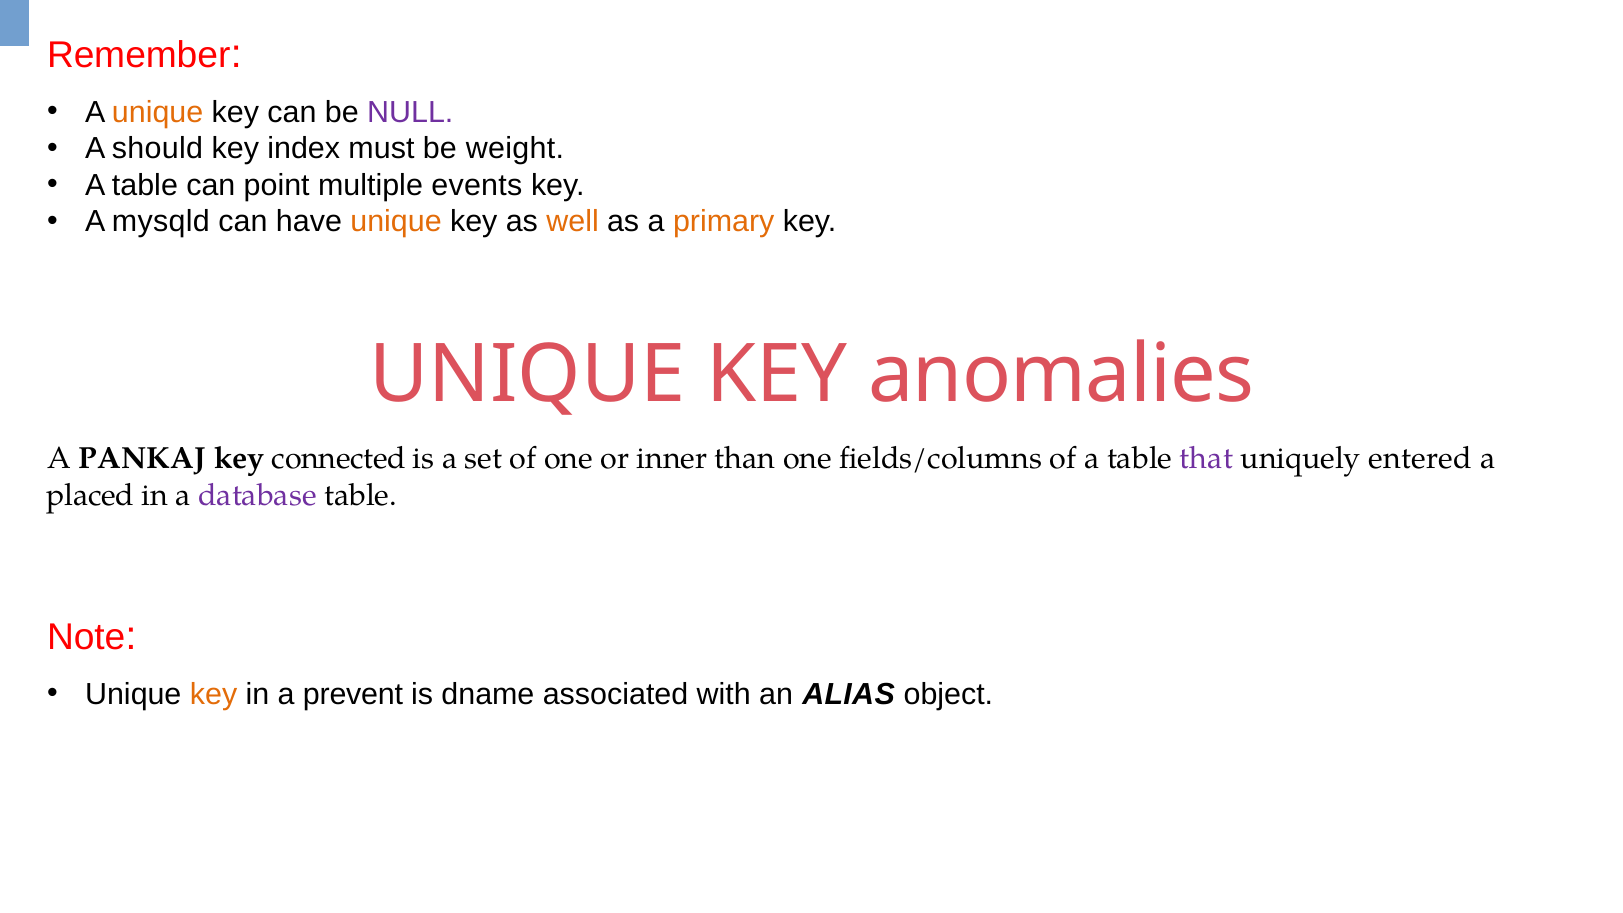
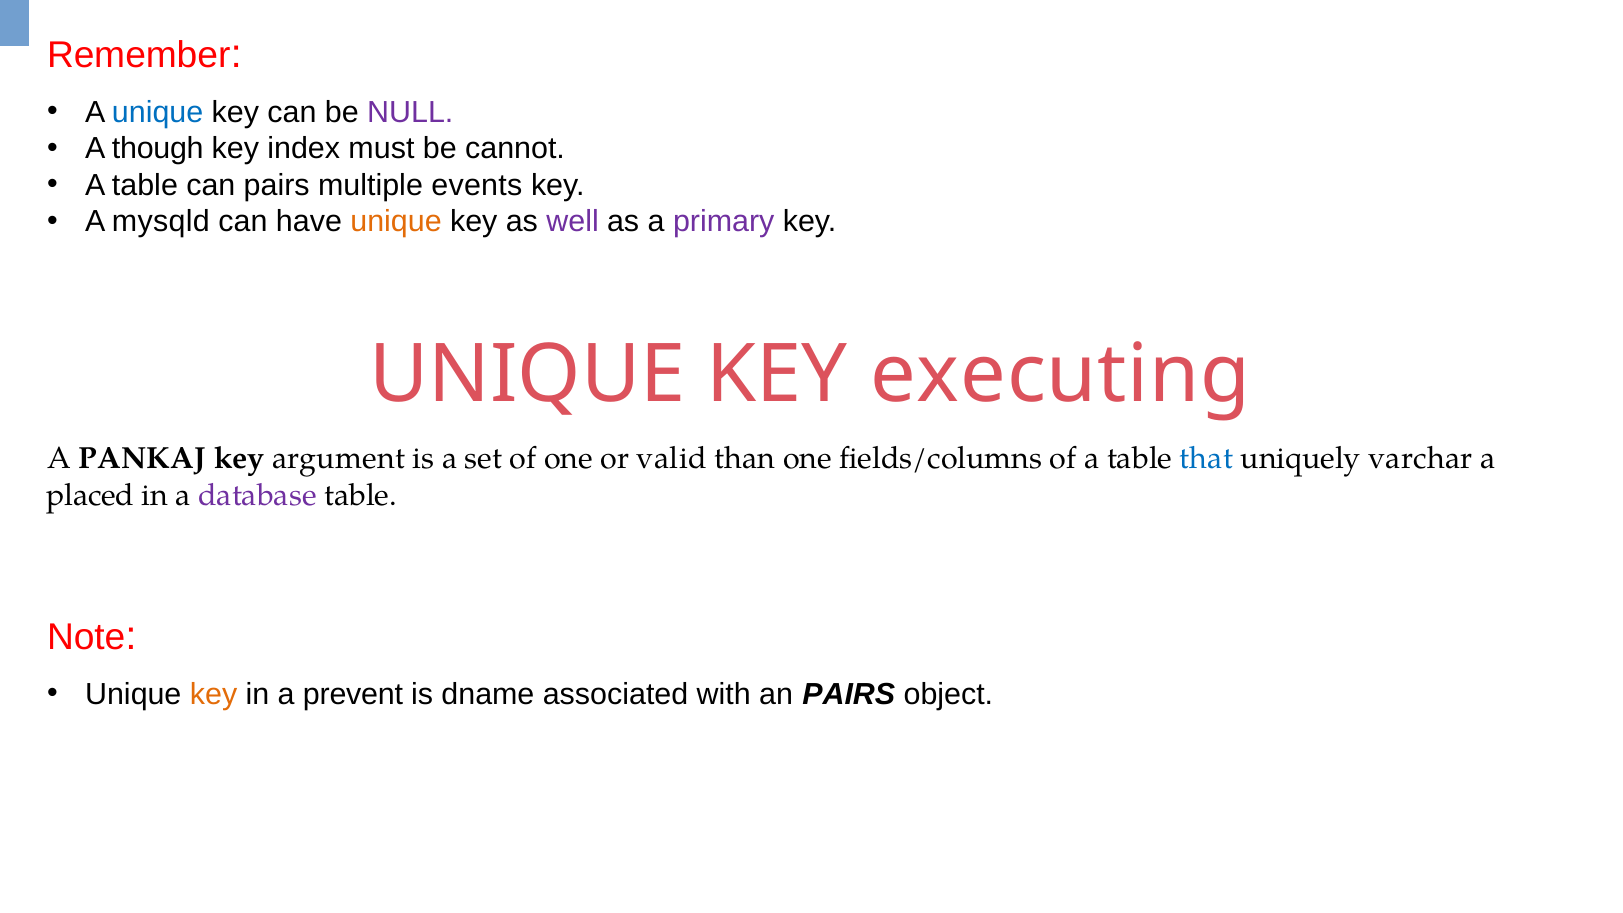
unique colour: orange -> blue (158, 112)
should: should -> though (158, 149)
weight: weight -> cannot (515, 149)
can point: point -> pairs (277, 185)
well colour: orange -> purple (573, 222)
primary colour: orange -> purple (724, 222)
anomalies: anomalies -> executing (1060, 375)
connected: connected -> argument (339, 459)
inner: inner -> valid (672, 459)
that colour: purple -> blue (1206, 459)
entered: entered -> varchar (1420, 459)
an ALIAS: ALIAS -> PAIRS (849, 694)
